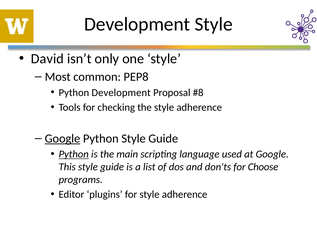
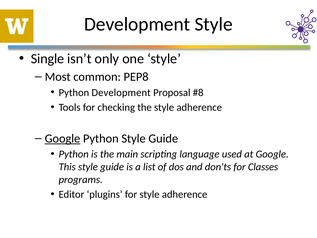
David: David -> Single (47, 59)
Python underline: present -> none (74, 154)
Choose: Choose -> Classes (263, 167)
